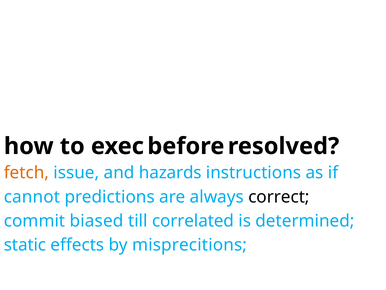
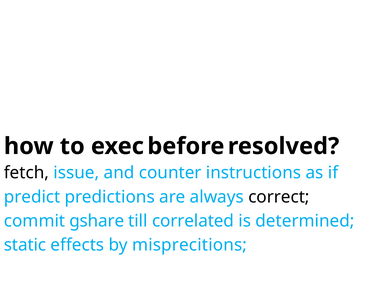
fetch colour: orange -> black (26, 172)
hazards: hazards -> counter (170, 172)
cannot: cannot -> predict (32, 197)
biased: biased -> gshare (97, 221)
